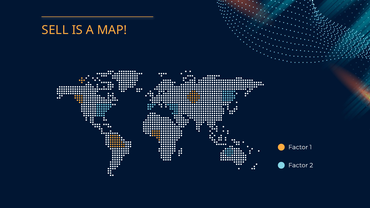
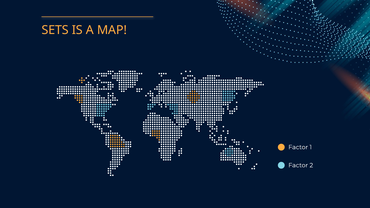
SELL: SELL -> SETS (55, 30)
